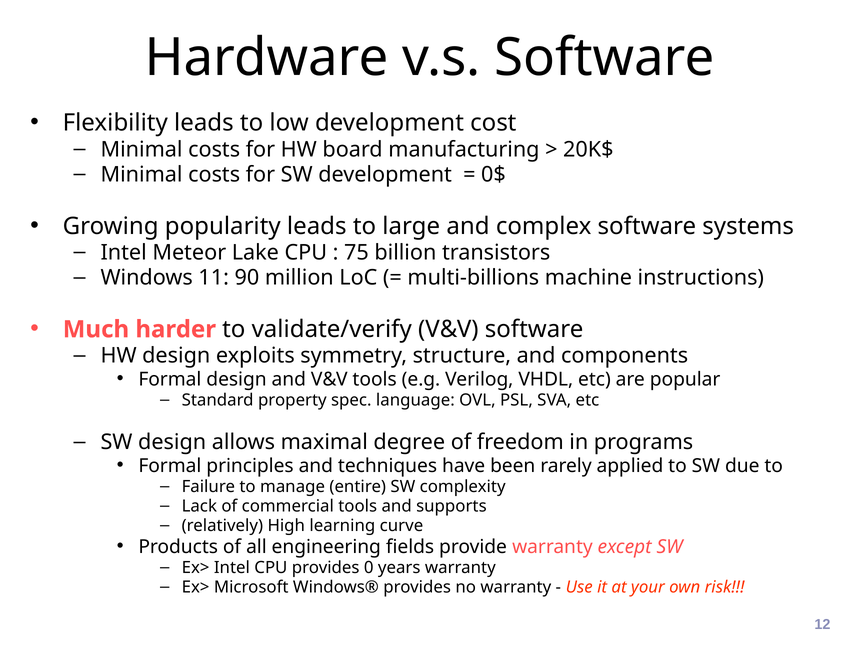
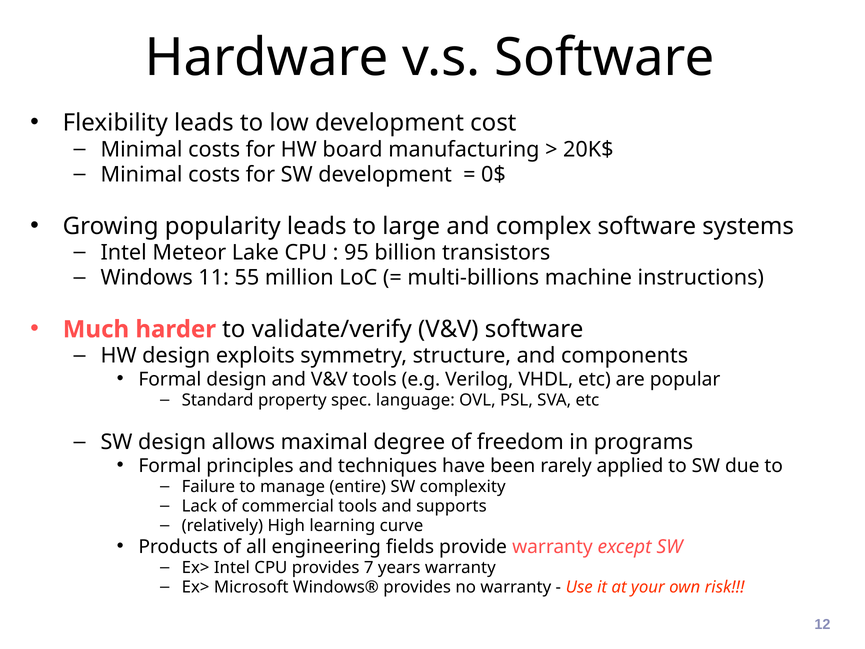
75: 75 -> 95 (356, 252)
90: 90 -> 55 (247, 278)
0: 0 -> 7 (369, 567)
